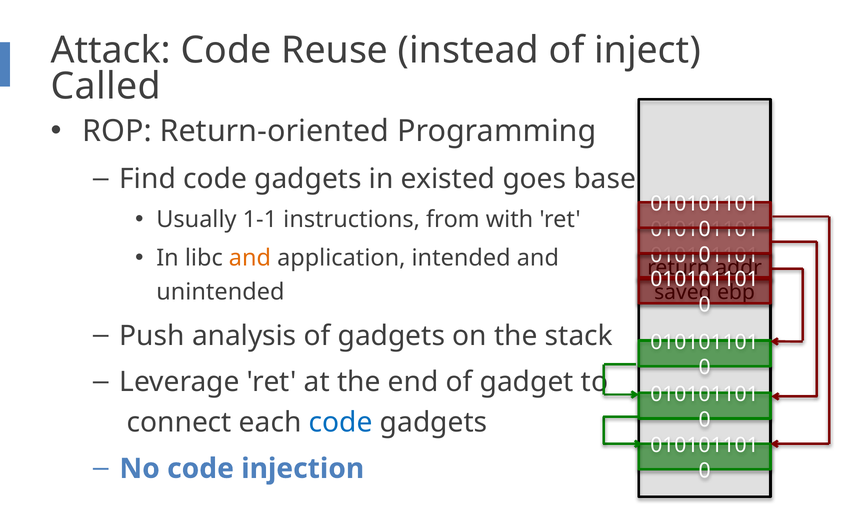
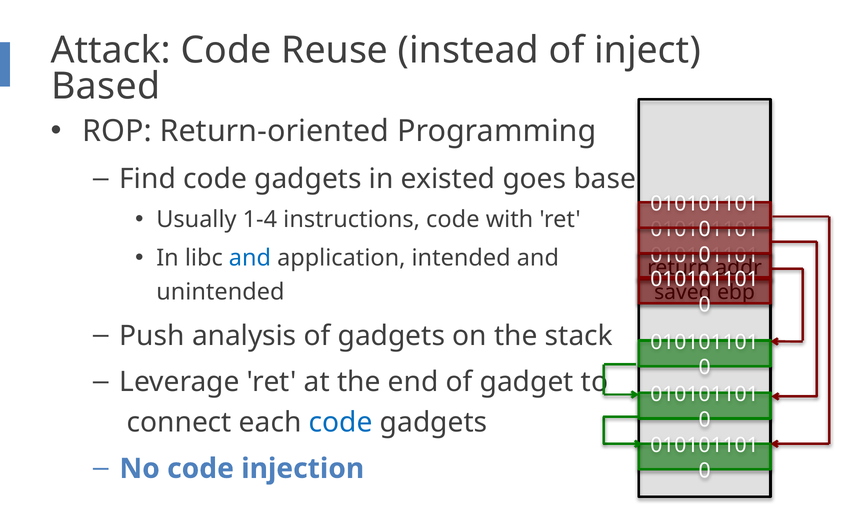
Called: Called -> Based (106, 86)
1-1: 1-1 -> 1-4 (260, 220)
instructions from: from -> code (453, 220)
and colour: orange -> blue (250, 258)
